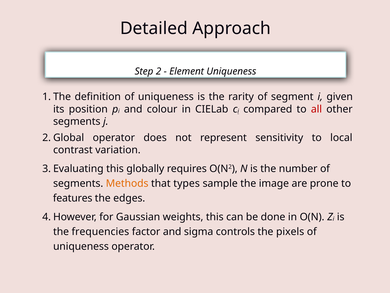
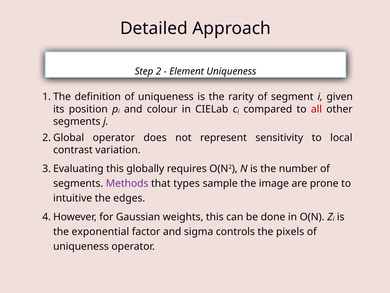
Methods colour: orange -> purple (127, 183)
features: features -> intuitive (73, 198)
frequencies: frequencies -> exponential (100, 231)
